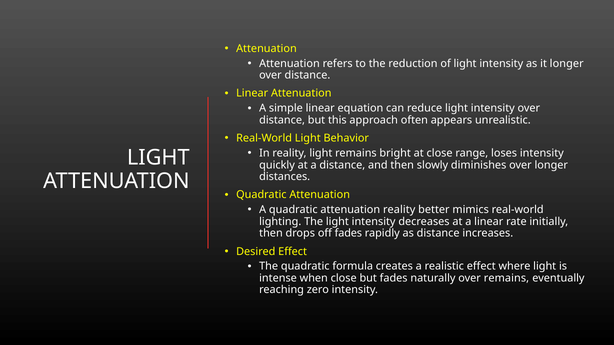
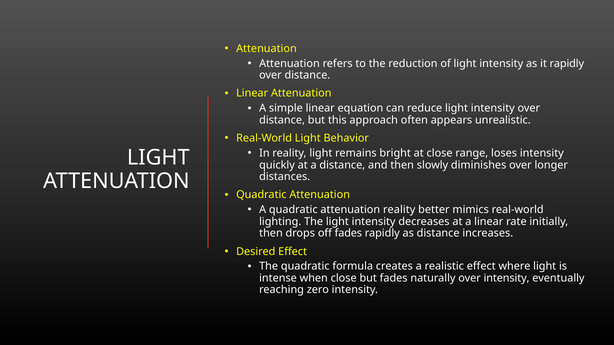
it longer: longer -> rapidly (567, 64)
over remains: remains -> intensity (507, 278)
